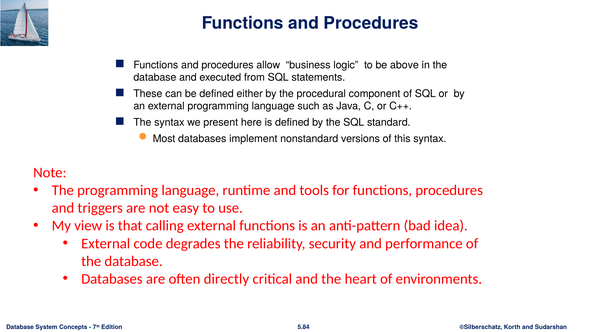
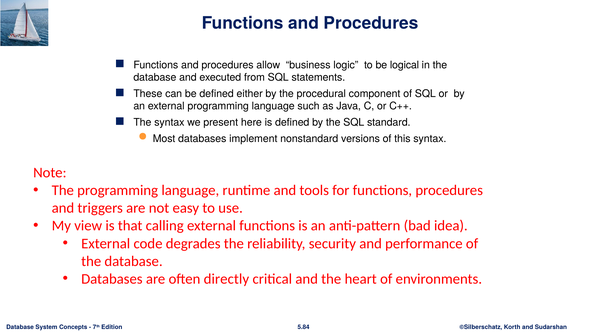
above: above -> logical (405, 65)
